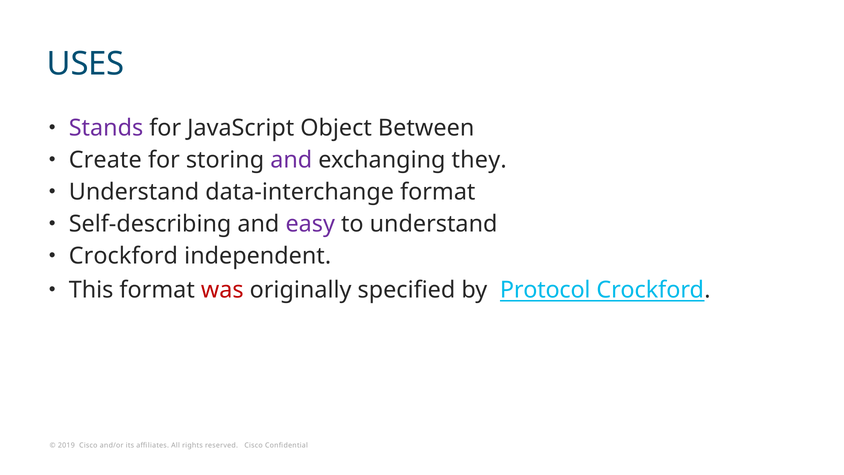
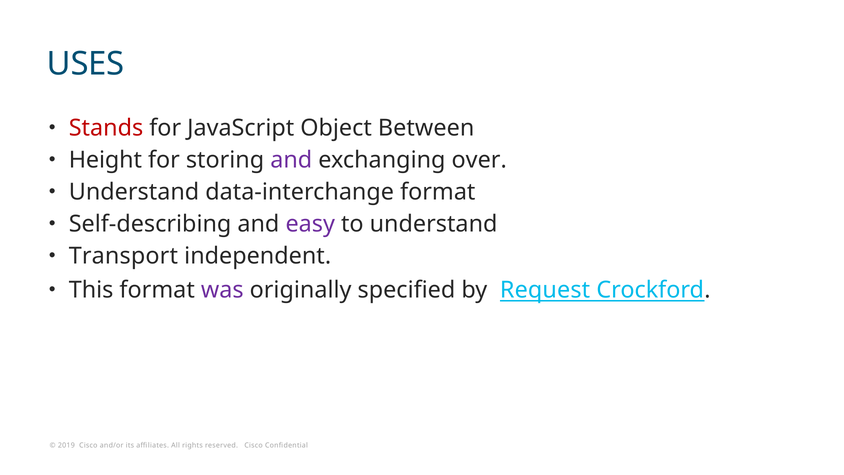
Stands colour: purple -> red (106, 128)
Create: Create -> Height (105, 160)
they: they -> over (479, 160)
Crockford: Crockford -> Transport (123, 256)
was colour: red -> purple (222, 290)
Protocol: Protocol -> Request (545, 290)
